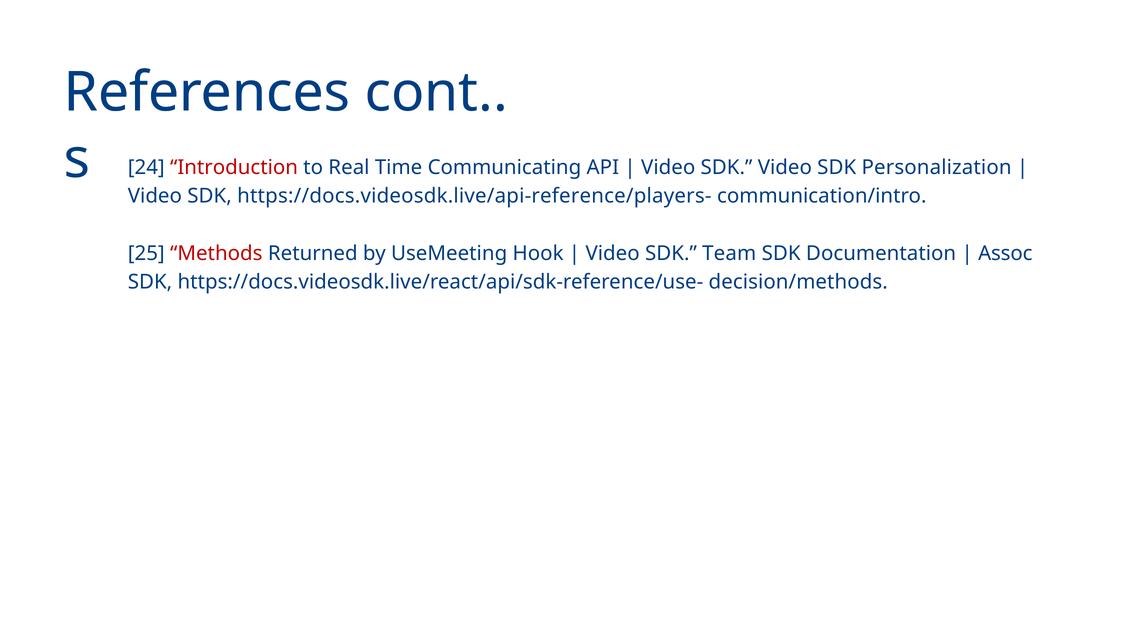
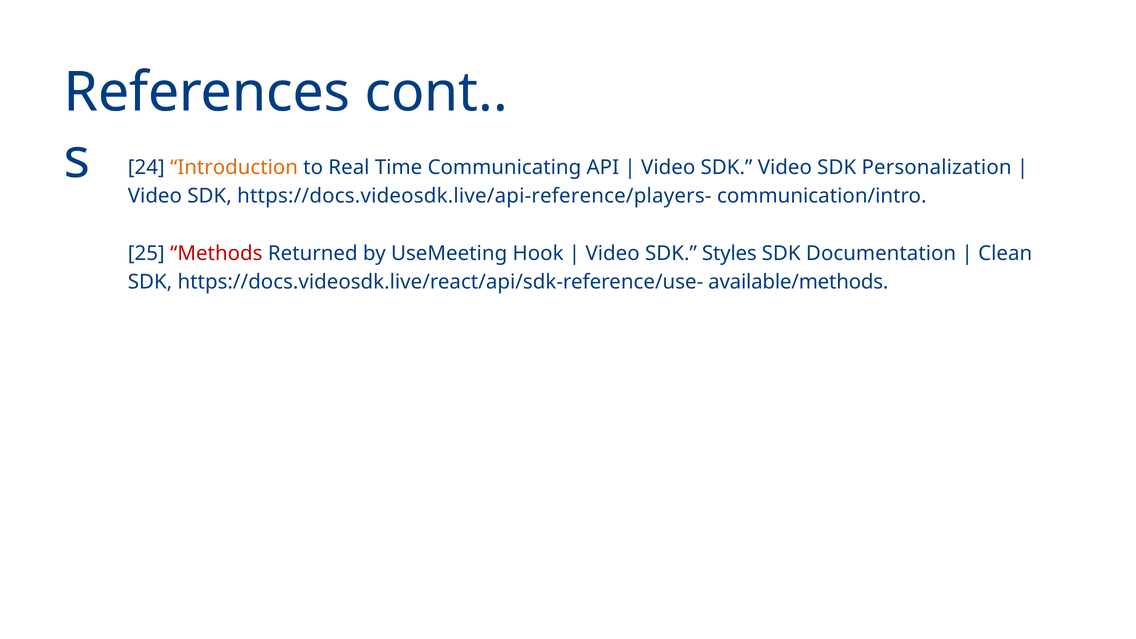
Introduction colour: red -> orange (234, 167)
Team: Team -> Styles (729, 253)
Assoc: Assoc -> Clean (1005, 253)
decision/methods: decision/methods -> available/methods (798, 282)
